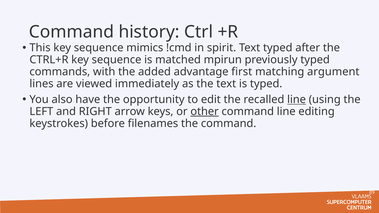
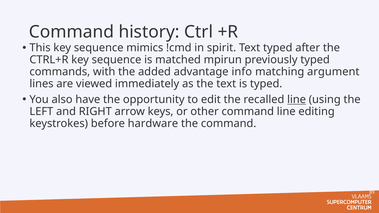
first: first -> info (242, 72)
other underline: present -> none (205, 112)
filenames: filenames -> hardware (153, 123)
